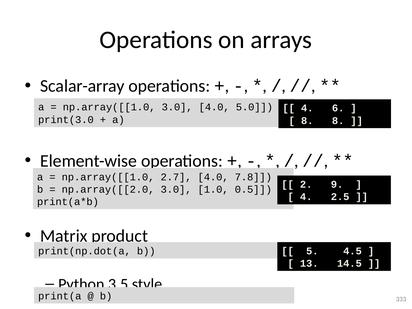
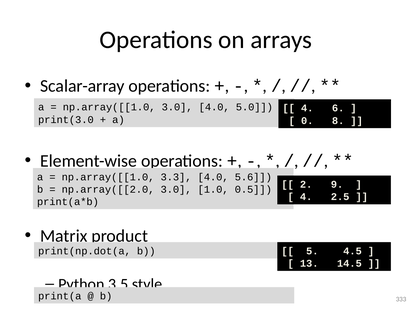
8: 8 -> 0 (307, 121)
2.7: 2.7 -> 3.3 (176, 177)
7.8: 7.8 -> 5.6 (253, 177)
